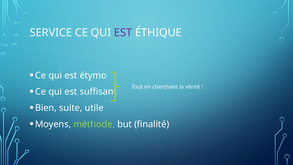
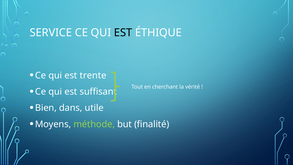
EST colour: purple -> black (123, 33)
étymo: étymo -> trente (93, 75)
suite: suite -> dans (71, 108)
